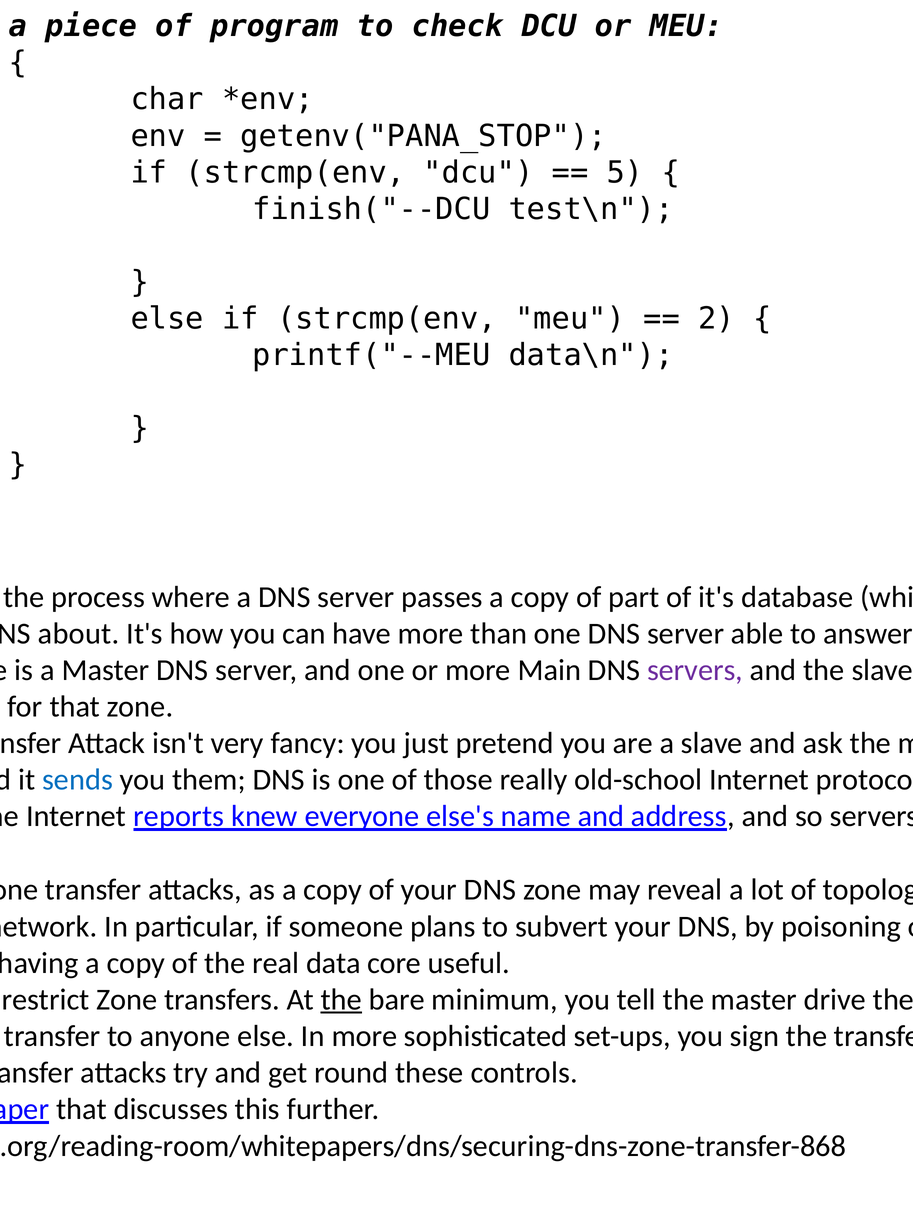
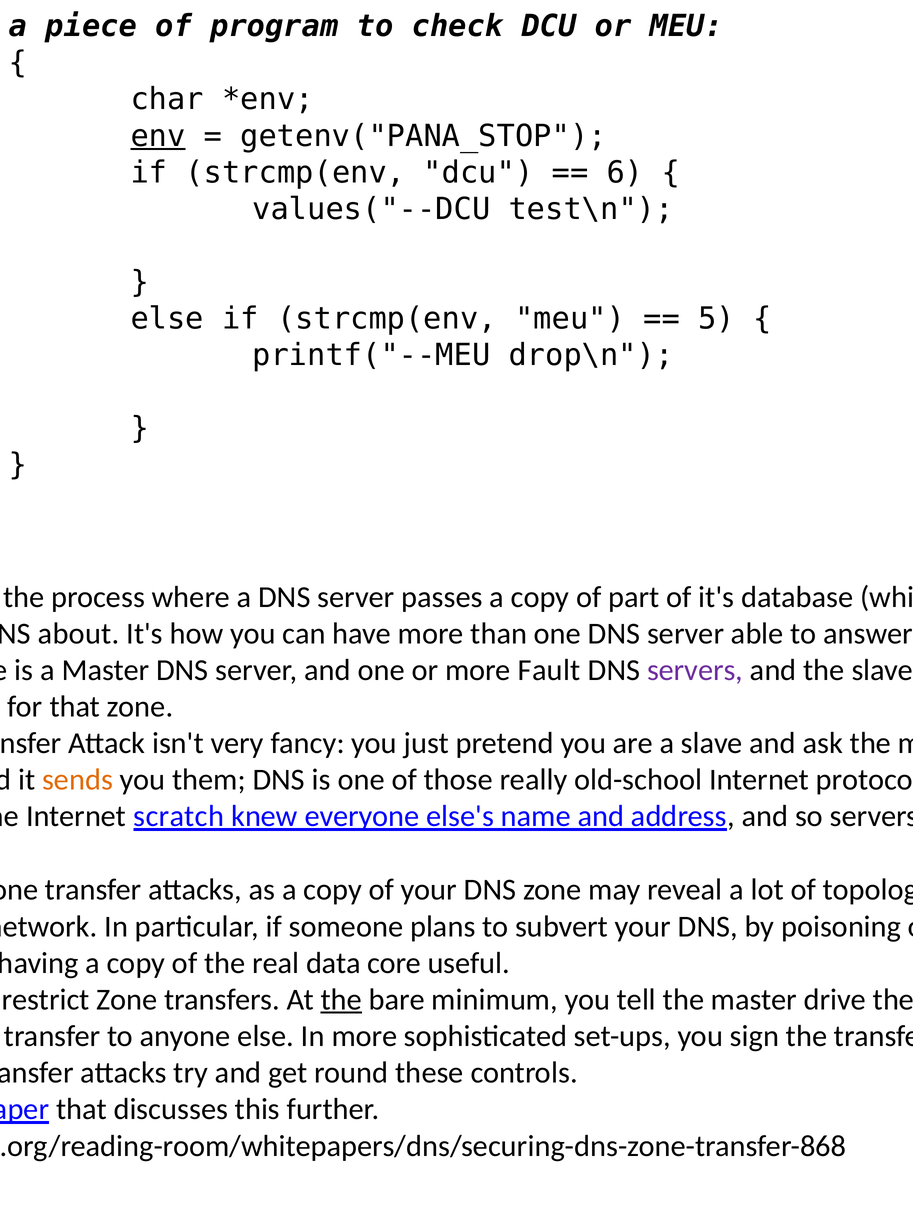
env underline: none -> present (158, 136)
5: 5 -> 6 (625, 172)
finish("--DCU: finish("--DCU -> values("--DCU (371, 209)
2: 2 -> 5 (717, 318)
data\n: data\n -> drop\n (591, 355)
Main: Main -> Fault (549, 670)
sends colour: blue -> orange (78, 779)
reports: reports -> scratch (179, 816)
